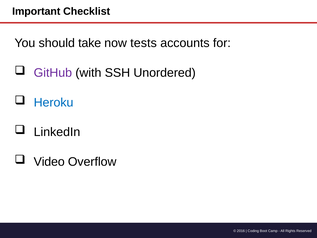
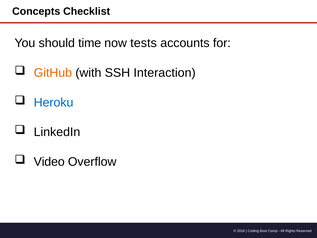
Important: Important -> Concepts (36, 11)
take: take -> time (90, 43)
GitHub colour: purple -> orange (53, 73)
Unordered: Unordered -> Interaction (165, 73)
